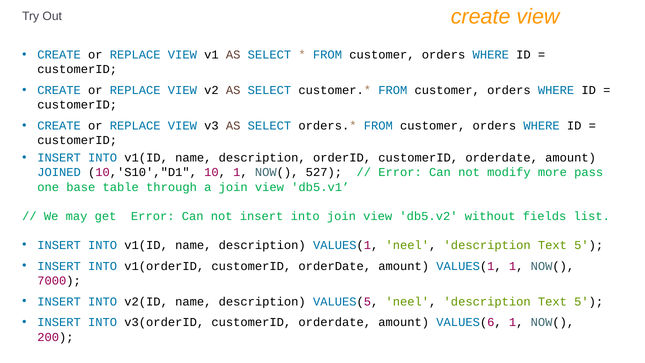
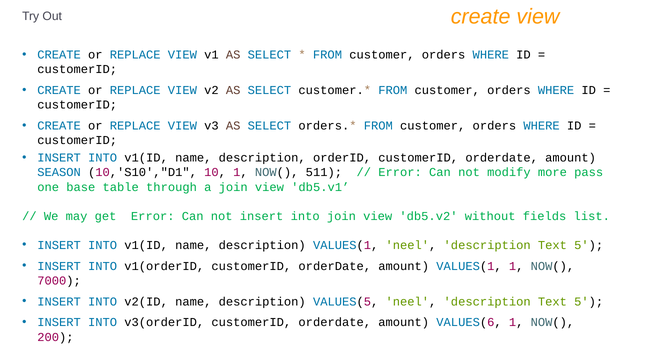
JOINED: JOINED -> SEASON (59, 172)
527: 527 -> 511 (324, 172)
